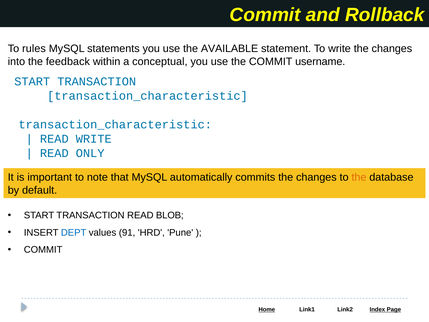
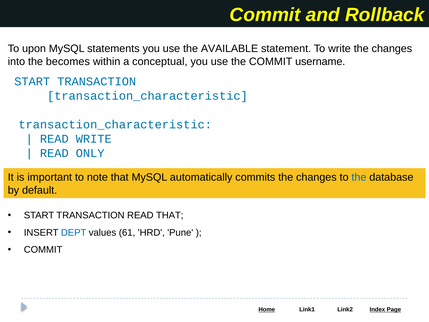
rules: rules -> upon (34, 49)
feedback: feedback -> becomes (68, 61)
the colour: orange -> blue (359, 177)
READ BLOB: BLOB -> THAT (170, 215)
91: 91 -> 61 (127, 232)
